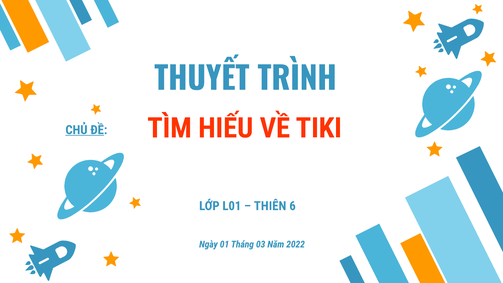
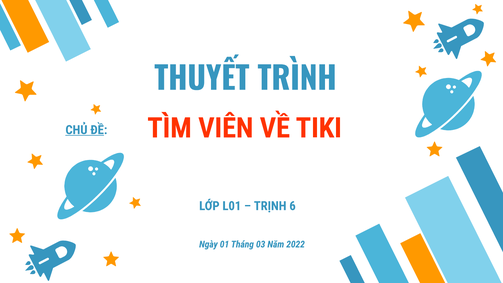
HIẾU: HIẾU -> VIÊN (226, 128)
THIÊN: THIÊN -> TRỊNH (270, 206)
